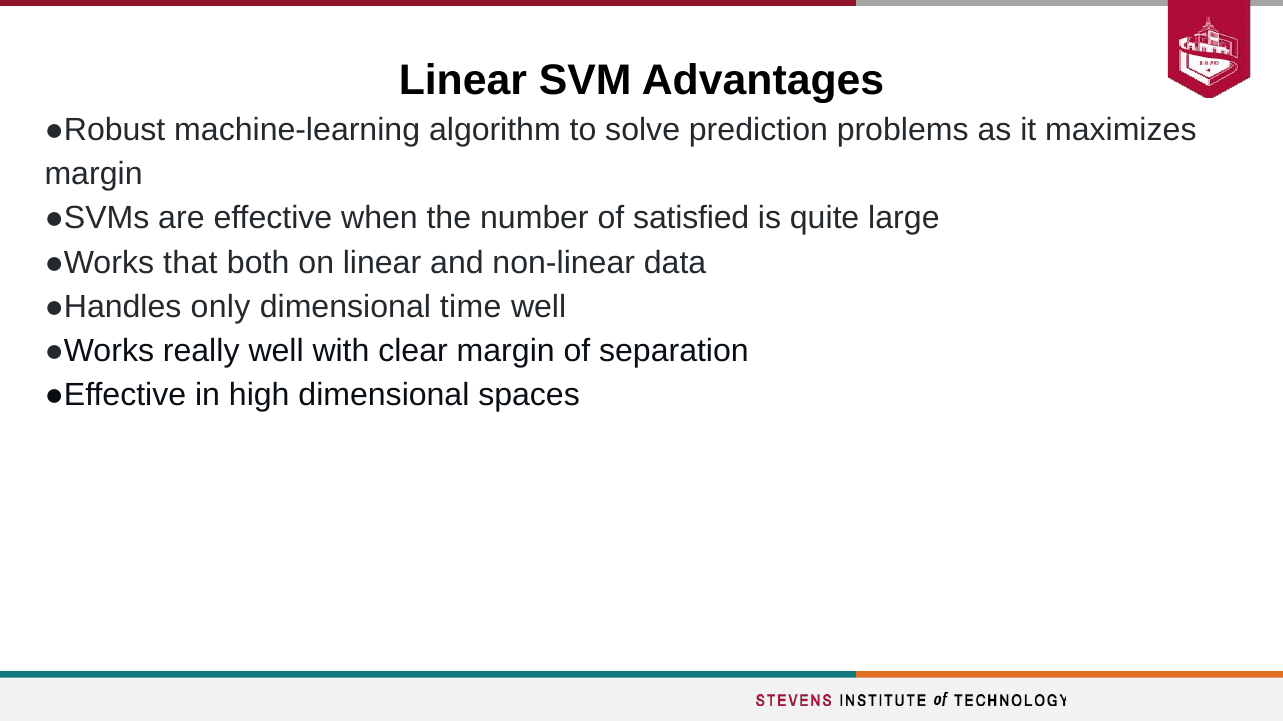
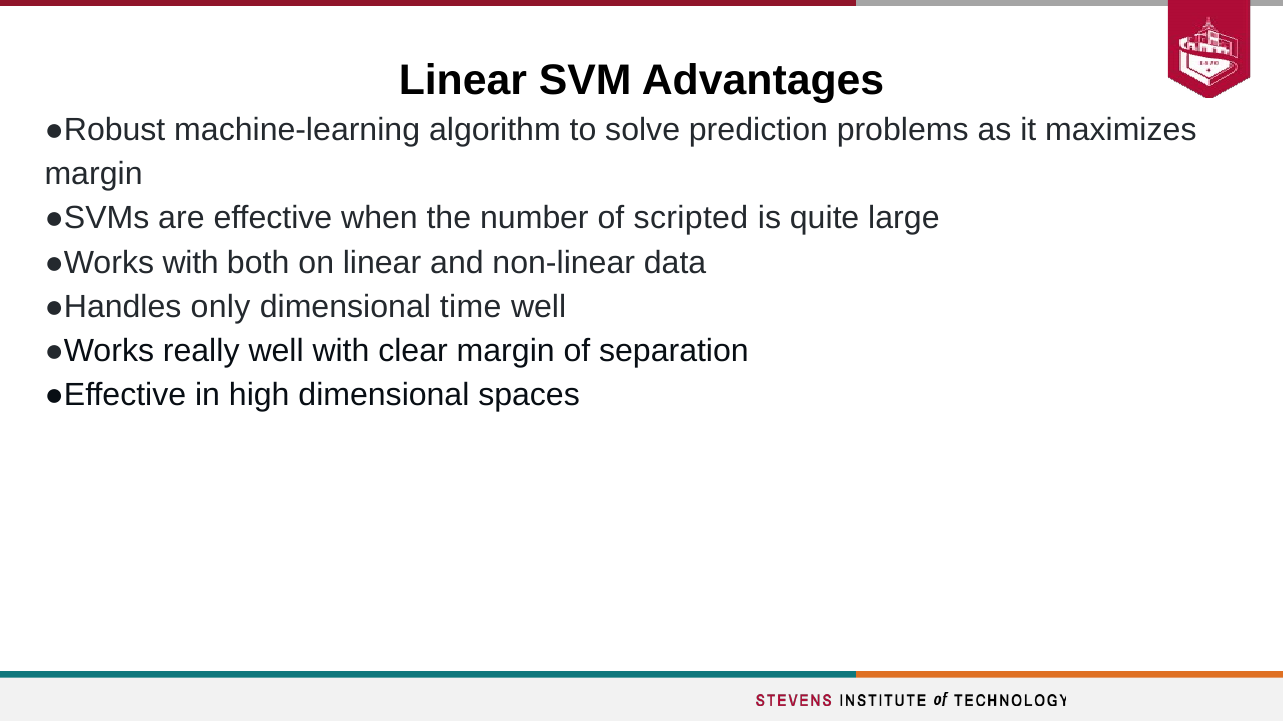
satisfied: satisfied -> scripted (691, 219)
●Works that: that -> with (191, 263)
